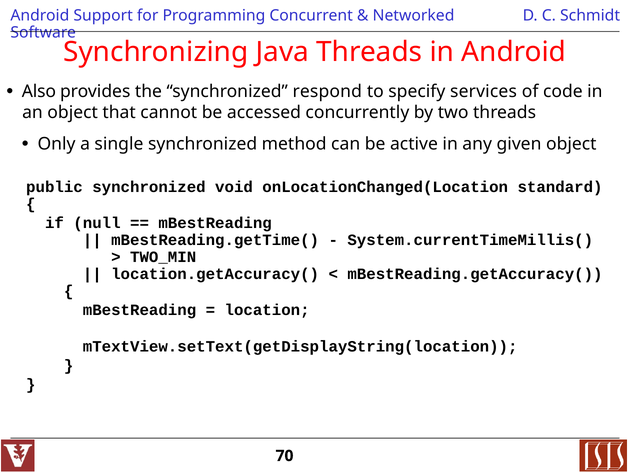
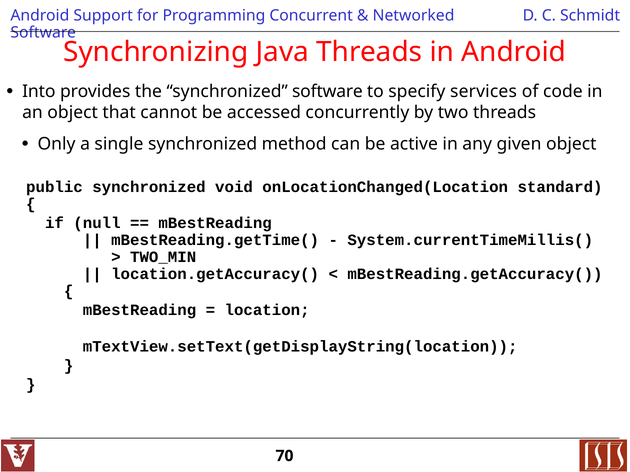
Also: Also -> Into (39, 92)
synchronized respond: respond -> software (327, 92)
